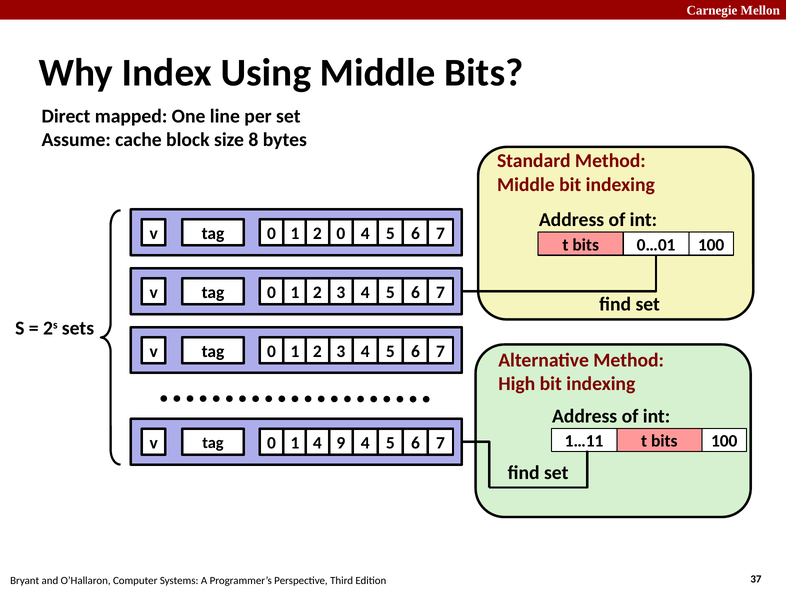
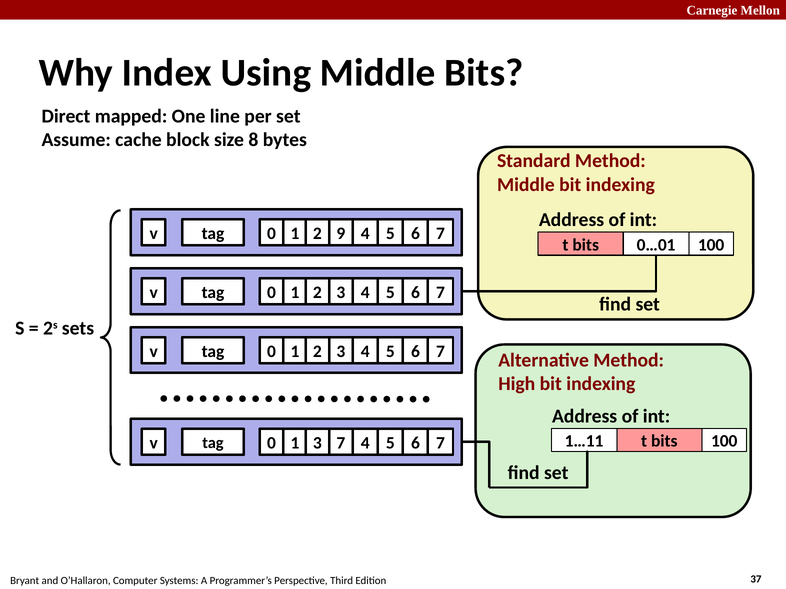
v 0: 0 -> 9 (341, 234)
1 4: 4 -> 3 (317, 443)
v 9: 9 -> 7 (341, 443)
